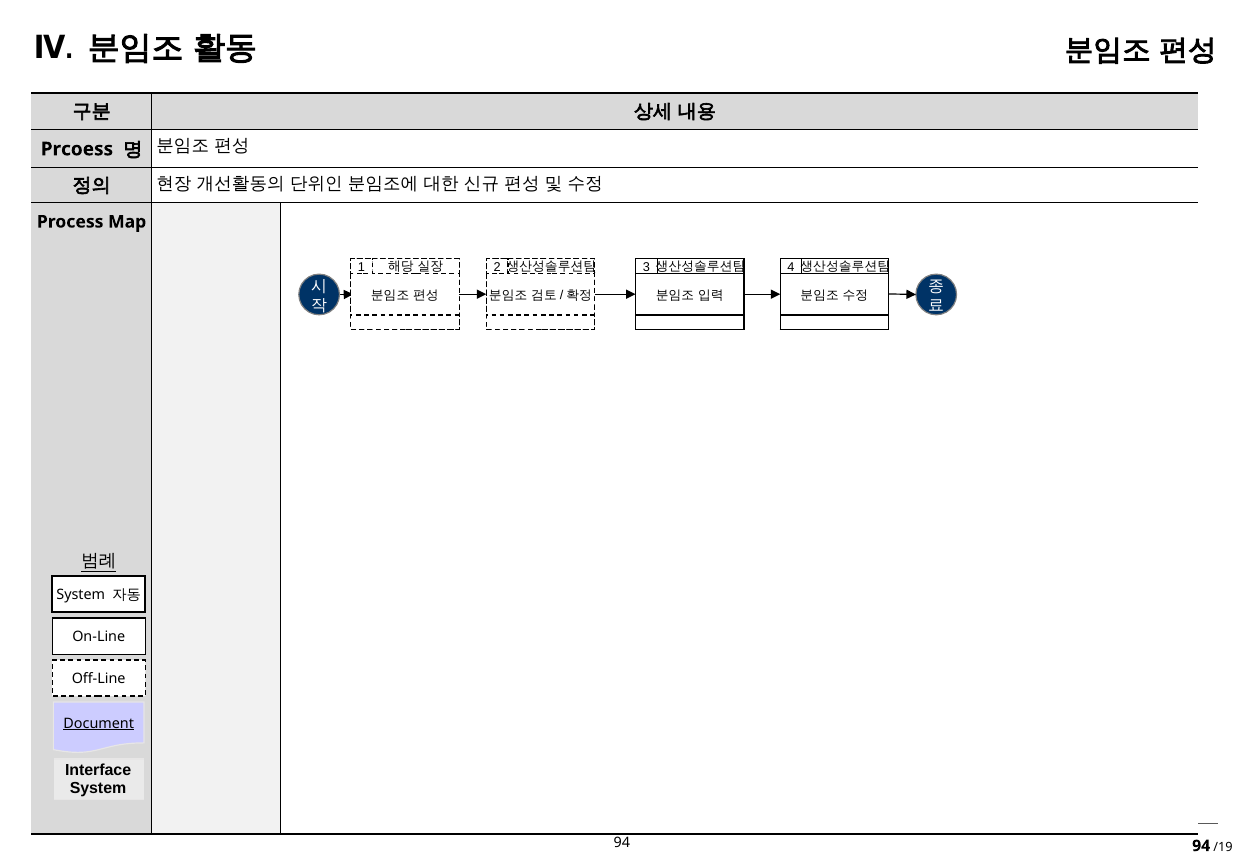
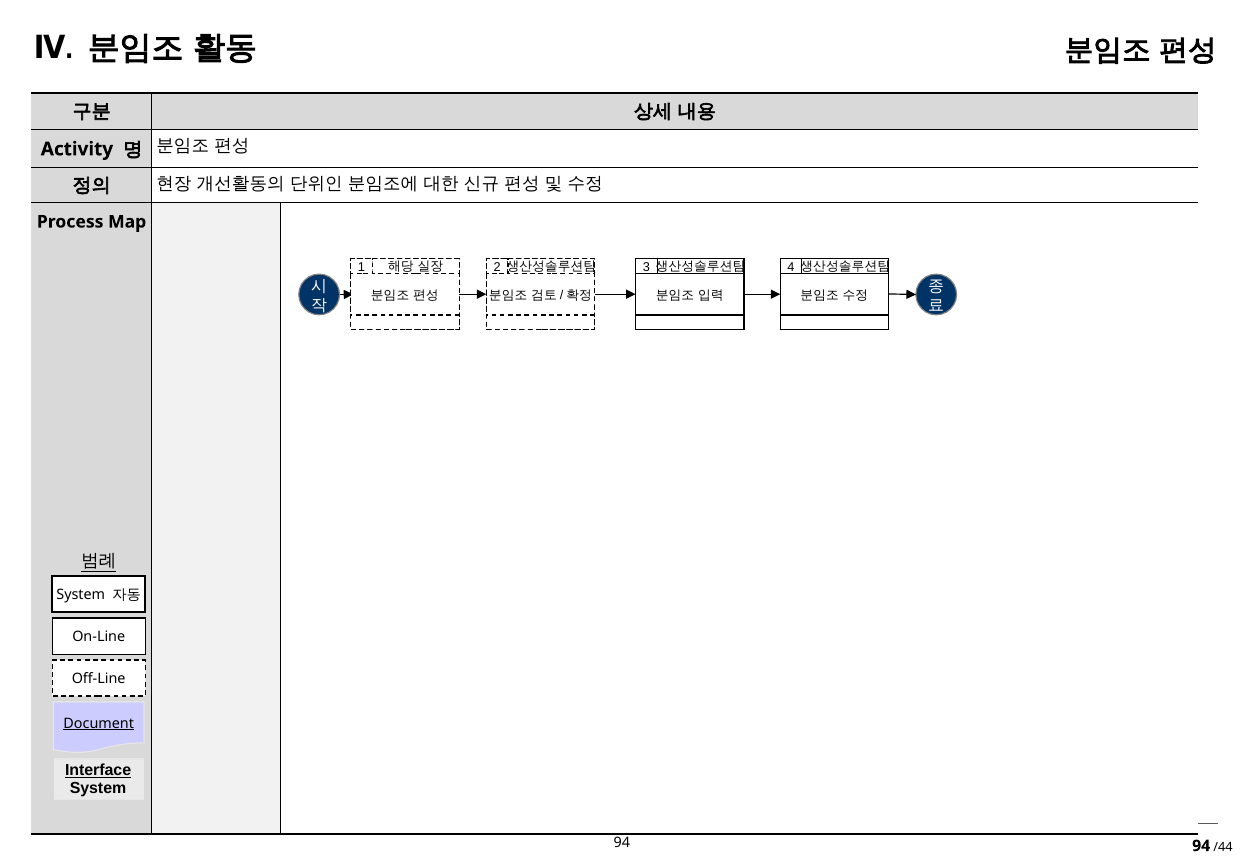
Prcoess: Prcoess -> Activity (77, 149)
Interface underline: none -> present (98, 771)
/19: /19 -> /44 (1223, 847)
